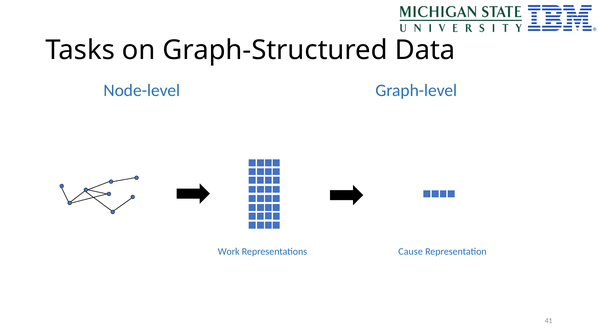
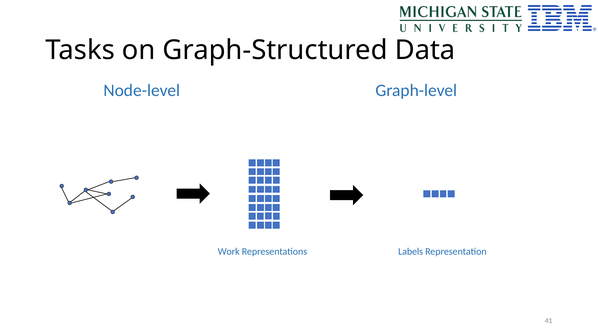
Cause: Cause -> Labels (411, 252)
